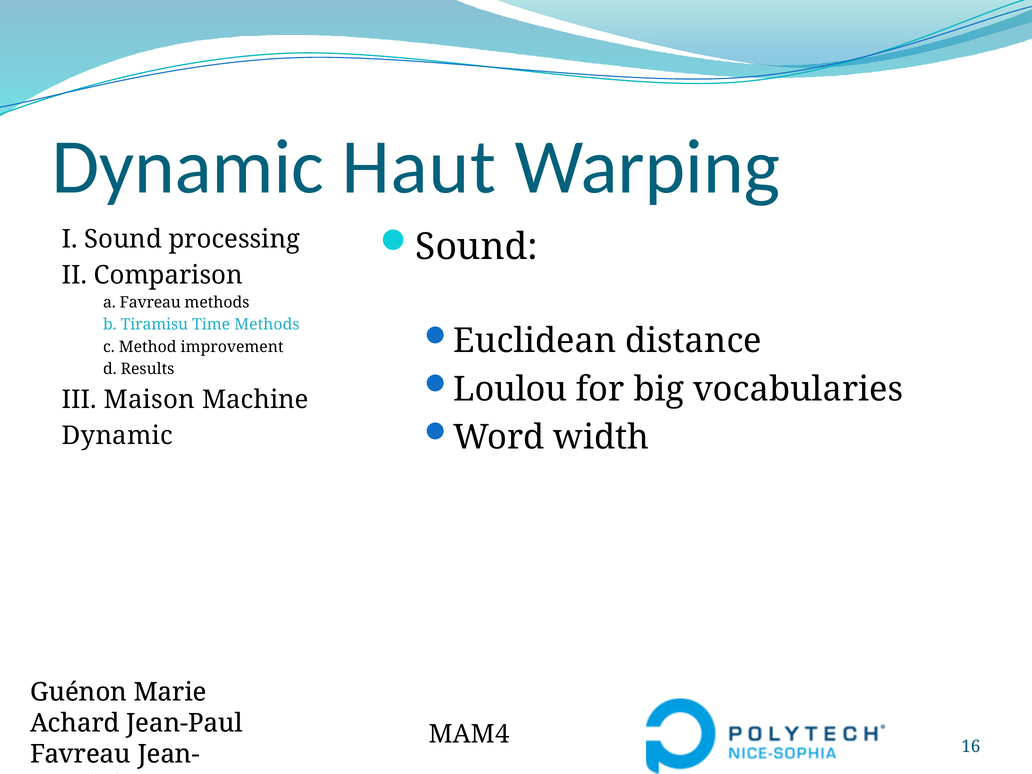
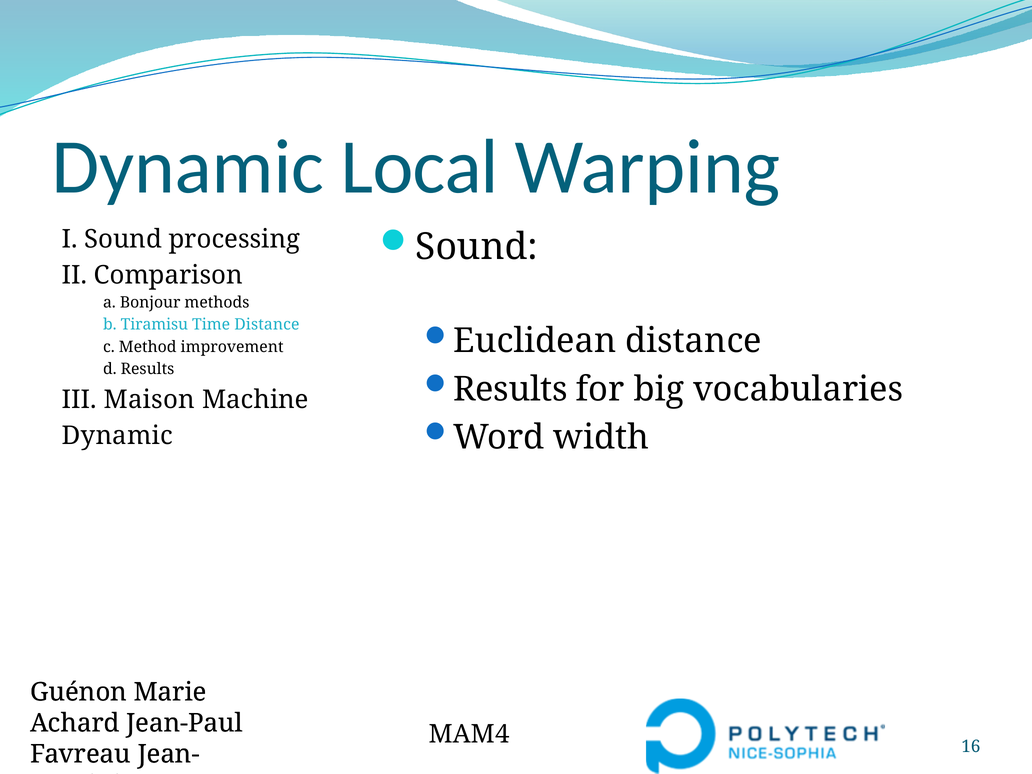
Haut: Haut -> Local (420, 167)
a Favreau: Favreau -> Bonjour (150, 303)
Time Methods: Methods -> Distance (267, 325)
Loulou: Loulou -> Results (510, 389)
